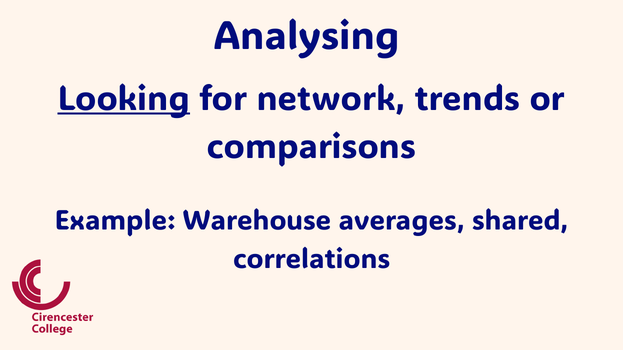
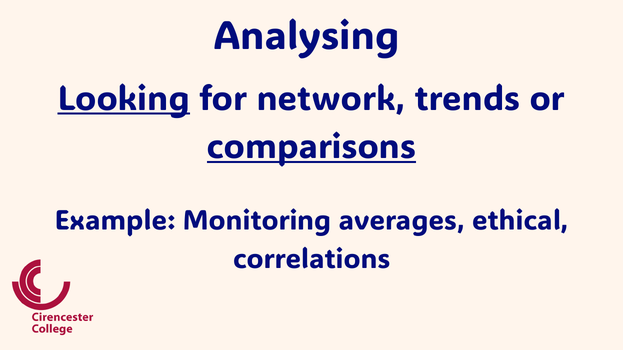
comparisons underline: none -> present (311, 147)
Warehouse: Warehouse -> Monitoring (257, 221)
shared: shared -> ethical (520, 221)
